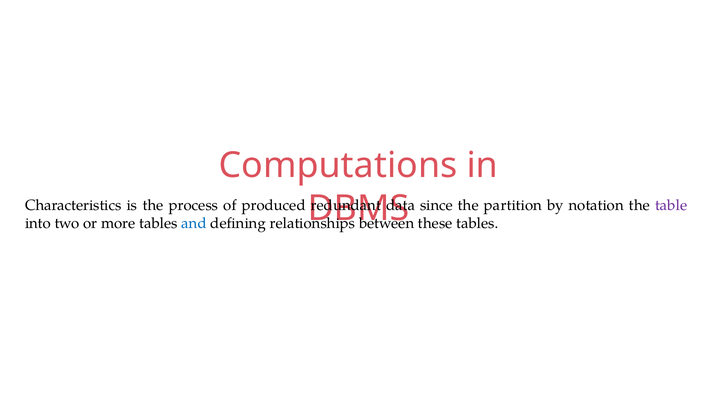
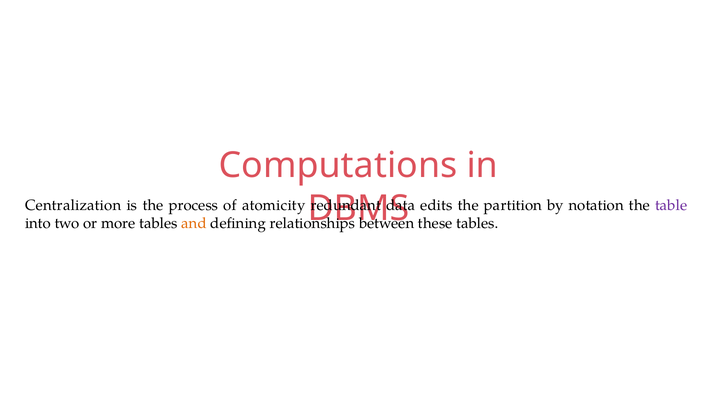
Characteristics: Characteristics -> Centralization (73, 205)
produced: produced -> atomicity (274, 205)
since: since -> edits (436, 205)
and colour: blue -> orange (194, 223)
